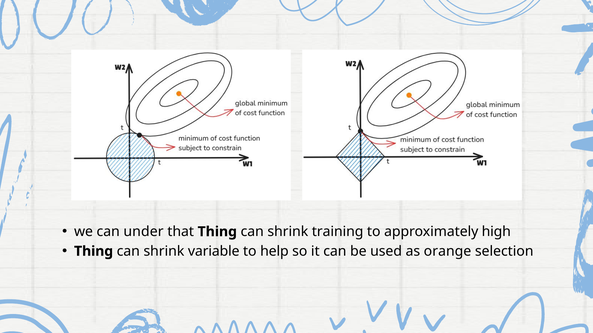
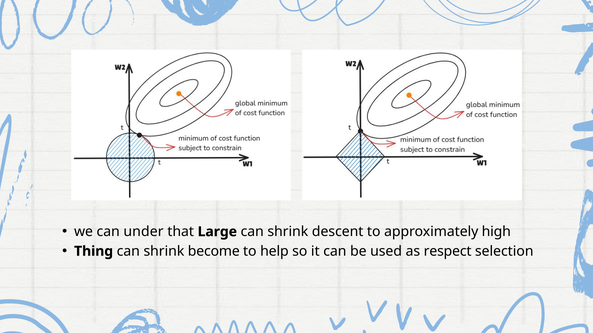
that Thing: Thing -> Large (217, 232)
training: training -> descent (338, 232)
variable: variable -> become (214, 252)
orange: orange -> respect (448, 252)
